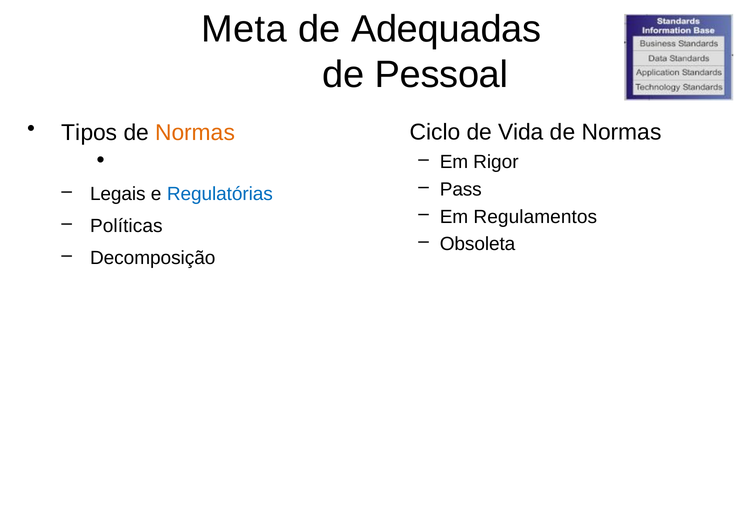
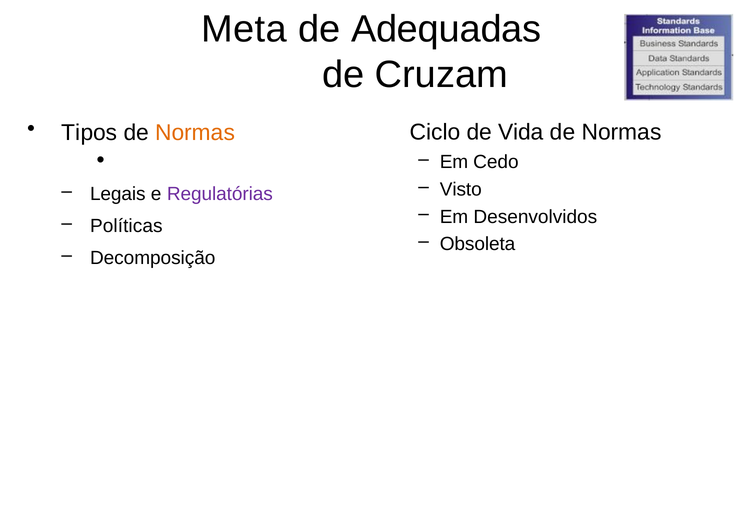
Pessoal: Pessoal -> Cruzam (441, 75)
Rigor: Rigor -> Cedo (496, 162)
Pass: Pass -> Visto (461, 189)
Regulatórias colour: blue -> purple (220, 194)
Regulamentos: Regulamentos -> Desenvolvidos (535, 217)
